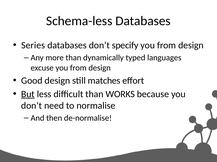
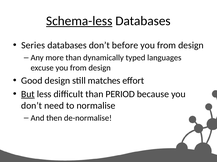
Schema-less underline: none -> present (79, 21)
specify: specify -> before (125, 46)
WORKS: WORKS -> PERIOD (120, 94)
